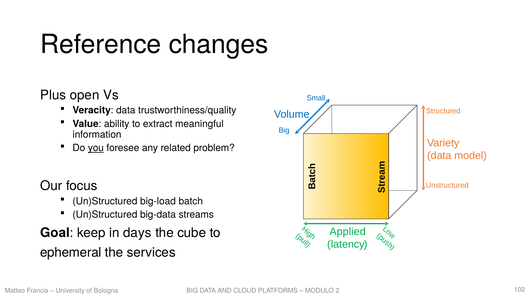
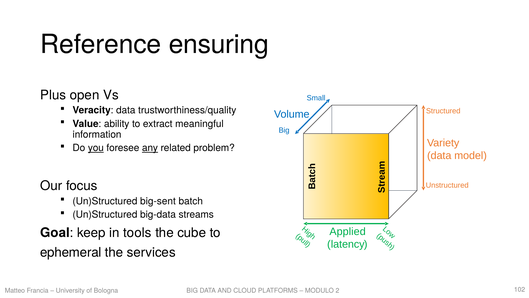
changes: changes -> ensuring (219, 44)
any underline: none -> present (150, 148)
big-load: big-load -> big-sent (158, 201)
days: days -> tools (137, 232)
